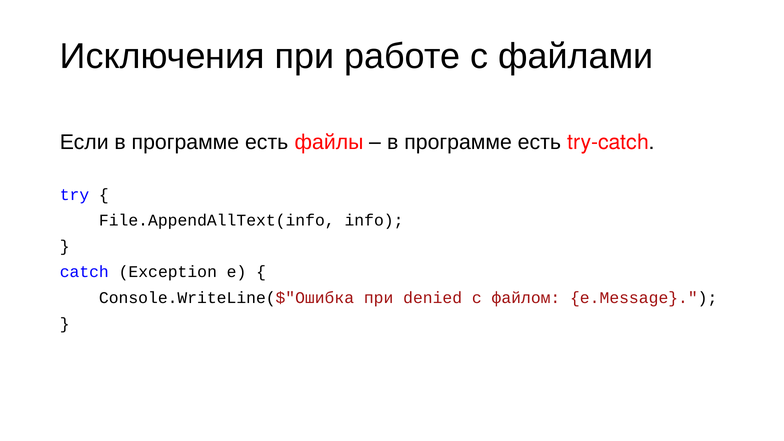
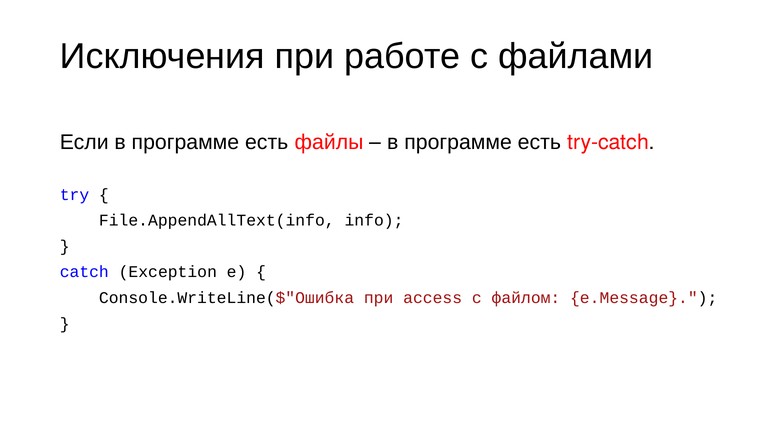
denied: denied -> access (433, 298)
